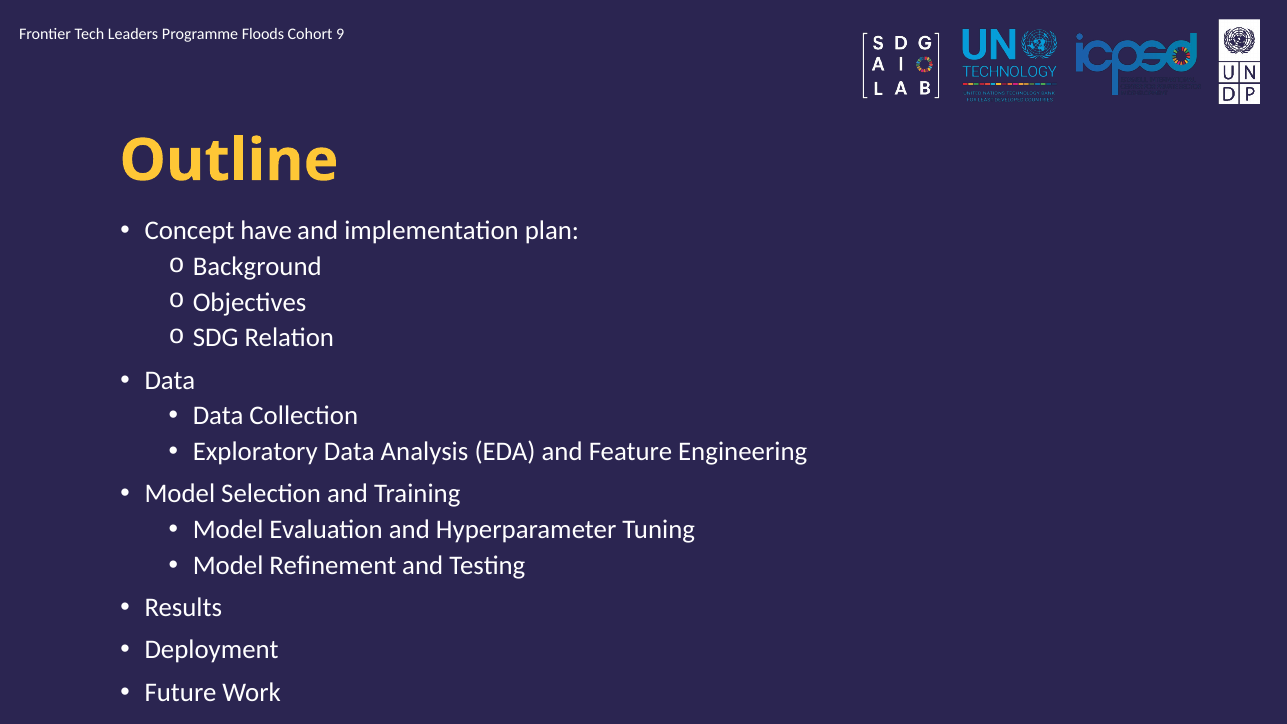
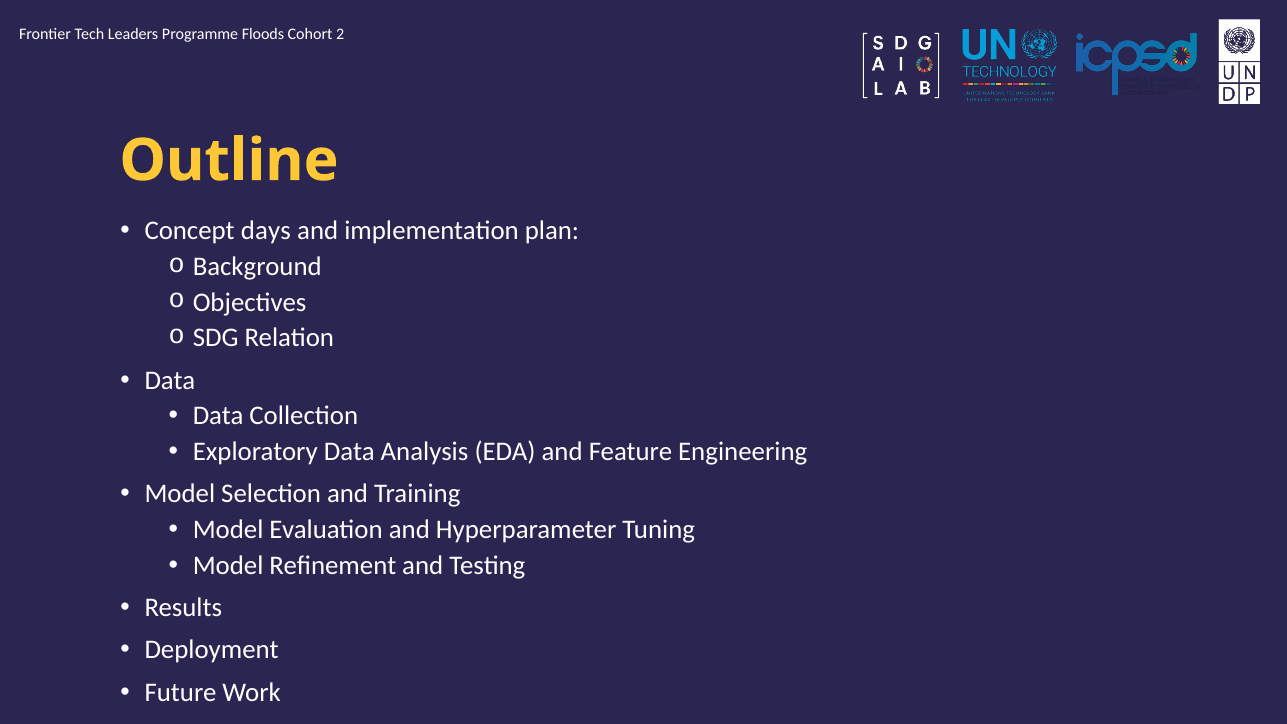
9: 9 -> 2 (340, 34)
have: have -> days (266, 231)
